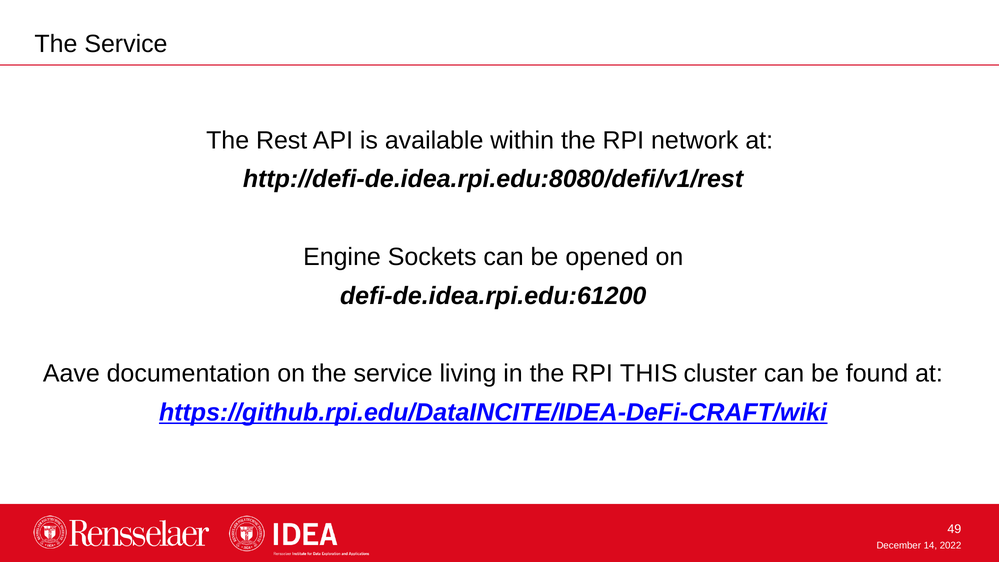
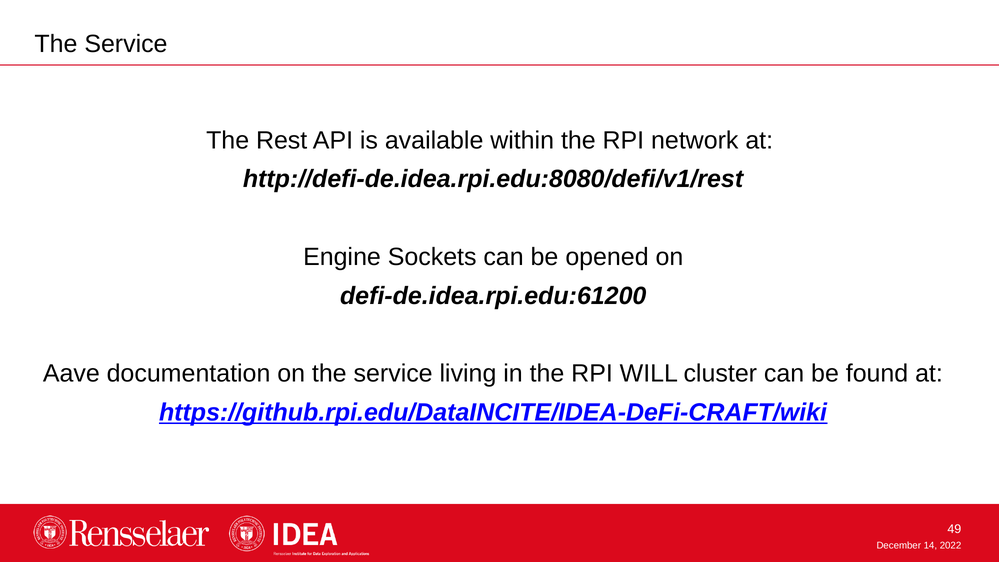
THIS: THIS -> WILL (649, 374)
